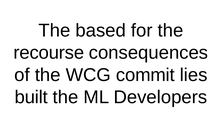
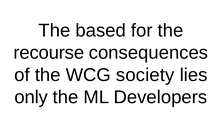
commit: commit -> society (145, 75)
built: built -> only (31, 97)
